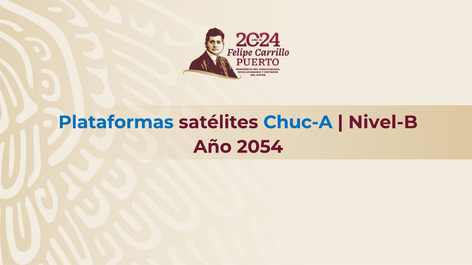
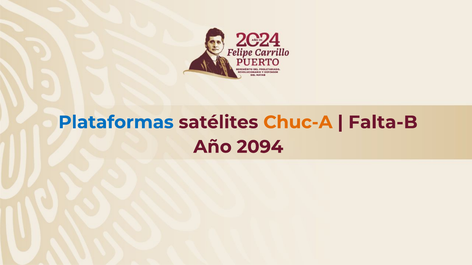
Chuc-A colour: blue -> orange (298, 122)
Nivel-B: Nivel-B -> Falta-B (383, 122)
2054: 2054 -> 2094 (260, 147)
